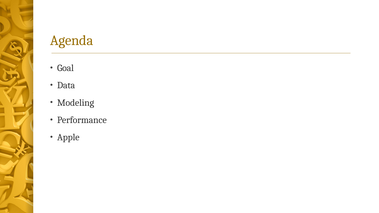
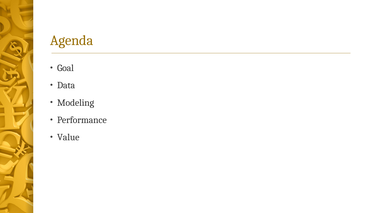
Apple: Apple -> Value (68, 137)
